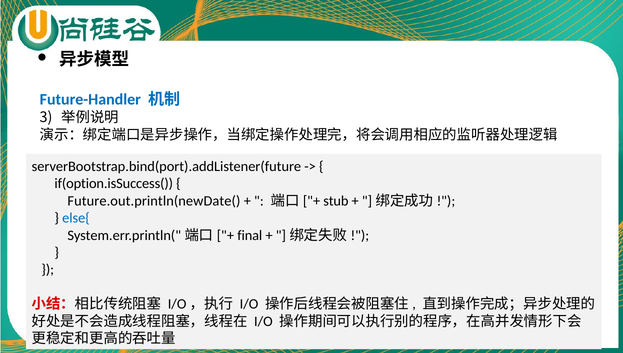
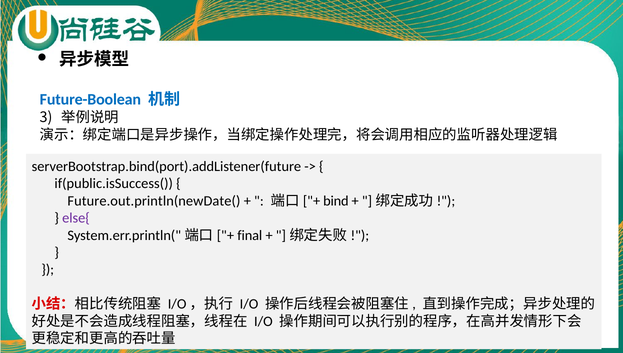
Future-Handler: Future-Handler -> Future-Boolean (90, 100)
if(option.isSuccess(: if(option.isSuccess( -> if(public.isSuccess( (114, 184)
stub: stub -> bind (336, 201)
else{ colour: blue -> purple (76, 218)
